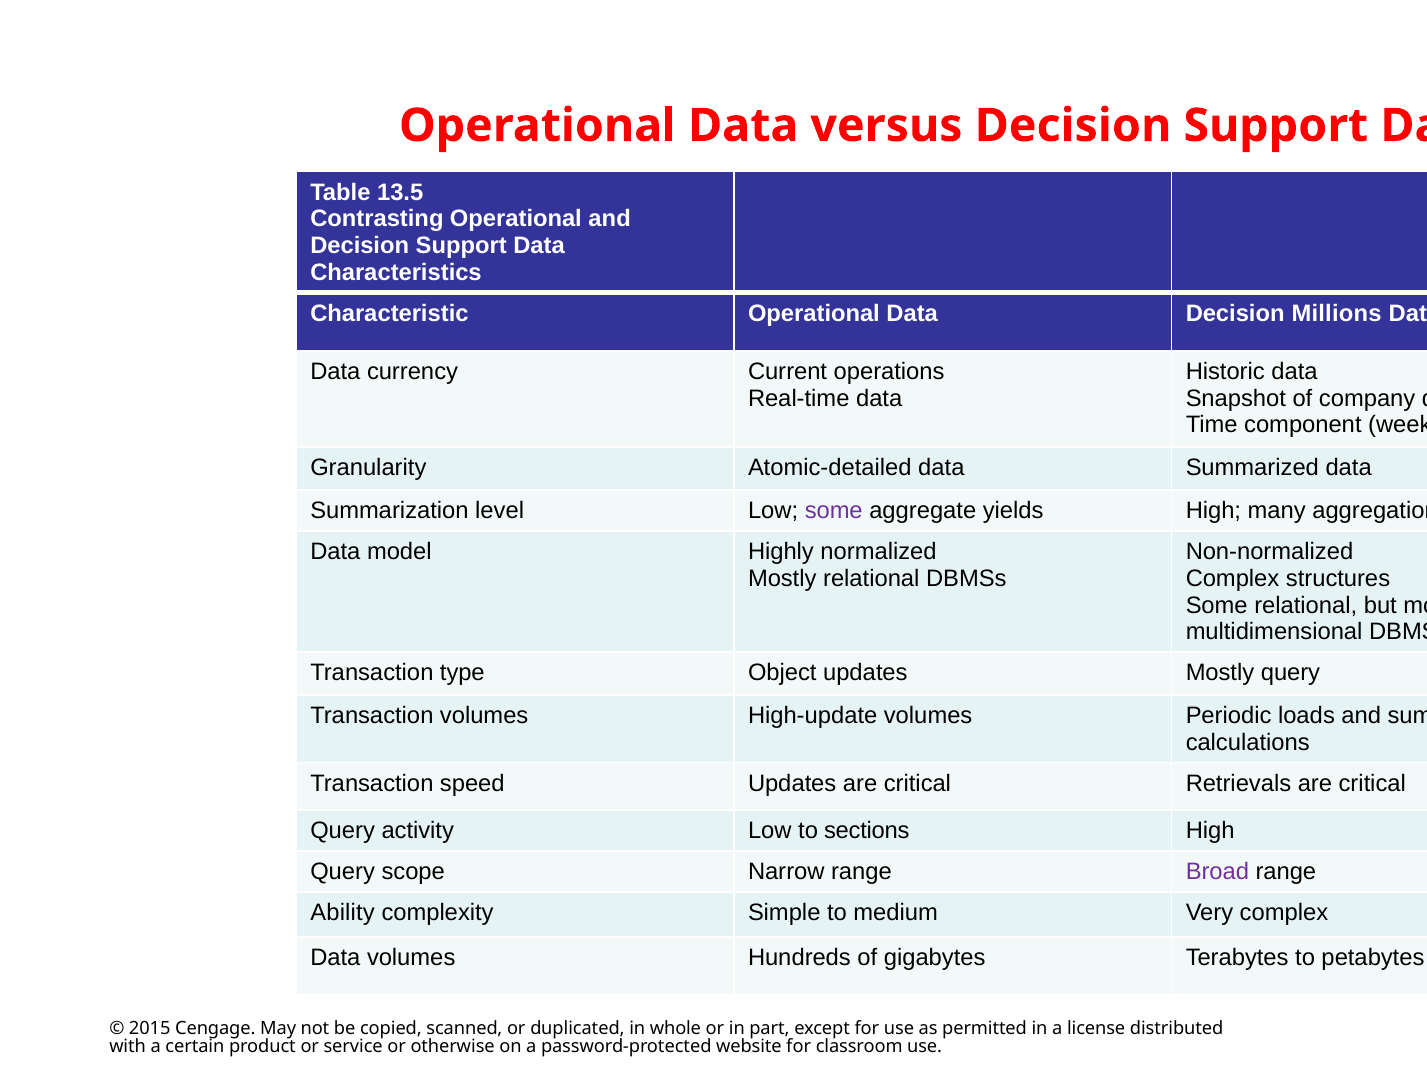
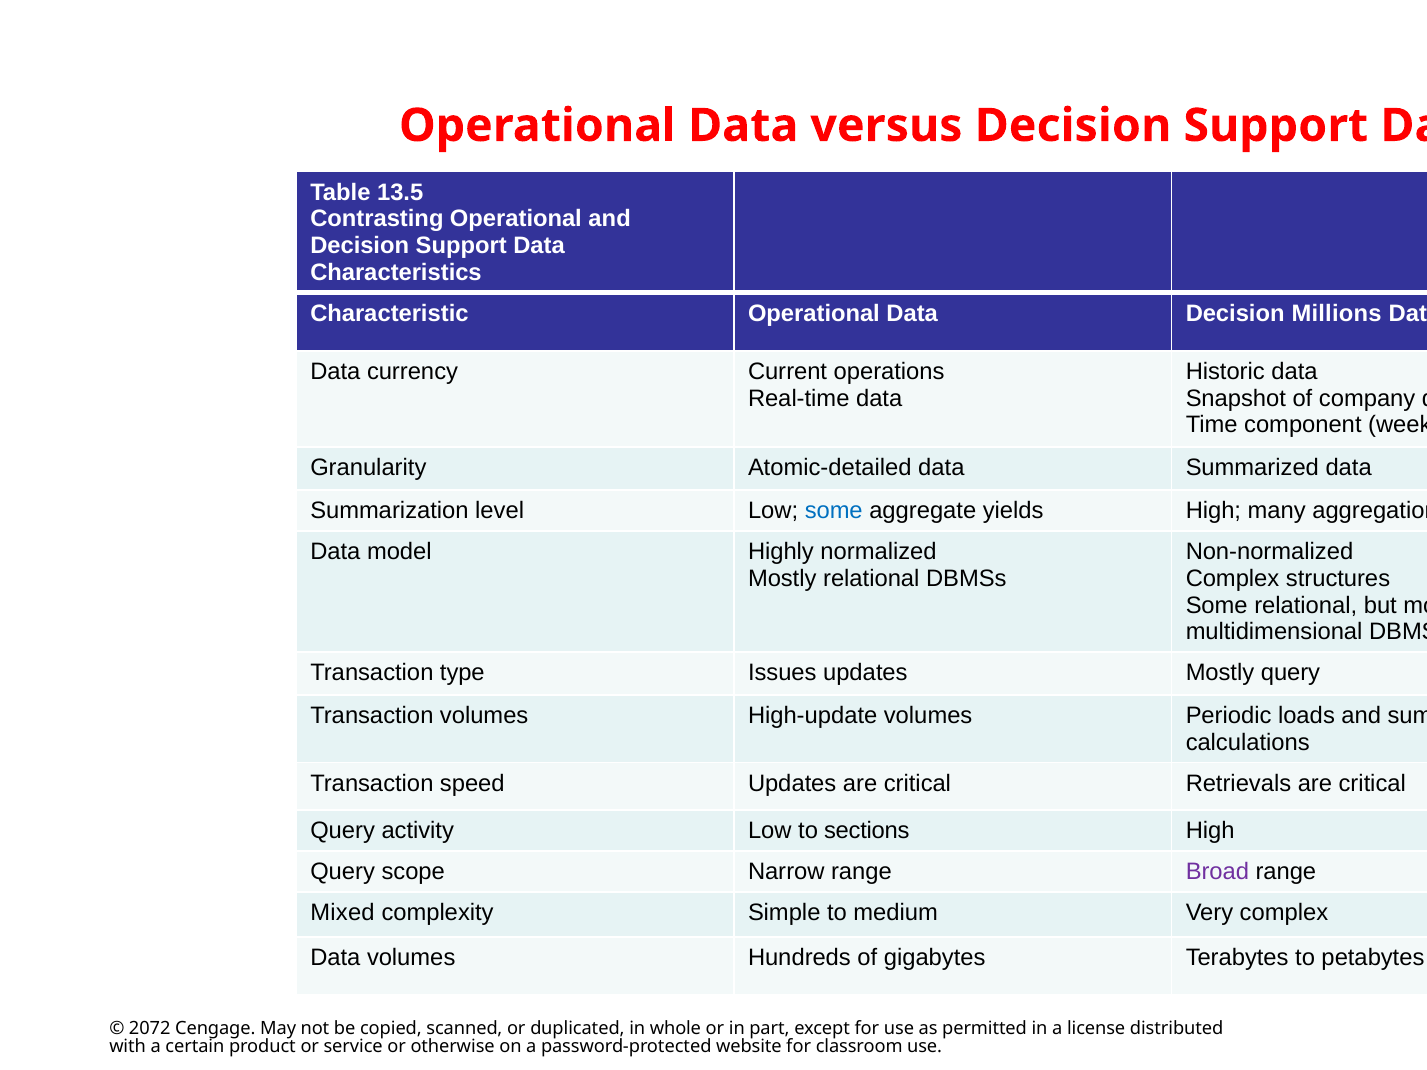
some colour: purple -> blue (834, 511)
Object: Object -> Issues (782, 673)
Ability: Ability -> Mixed (343, 913)
2015: 2015 -> 2072 (150, 1029)
